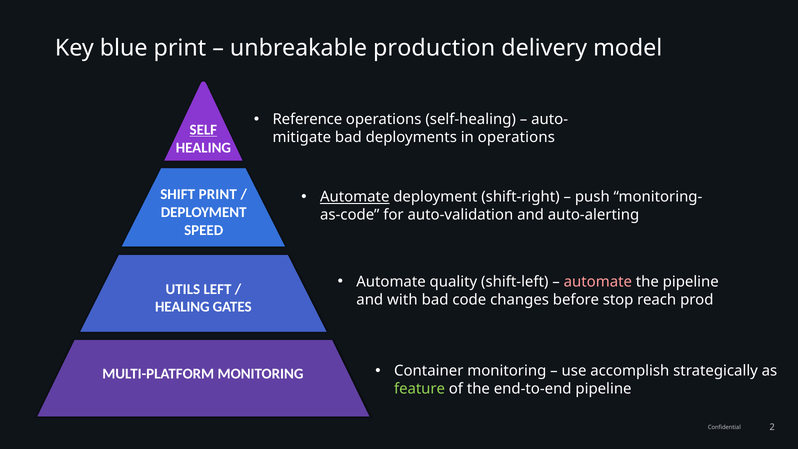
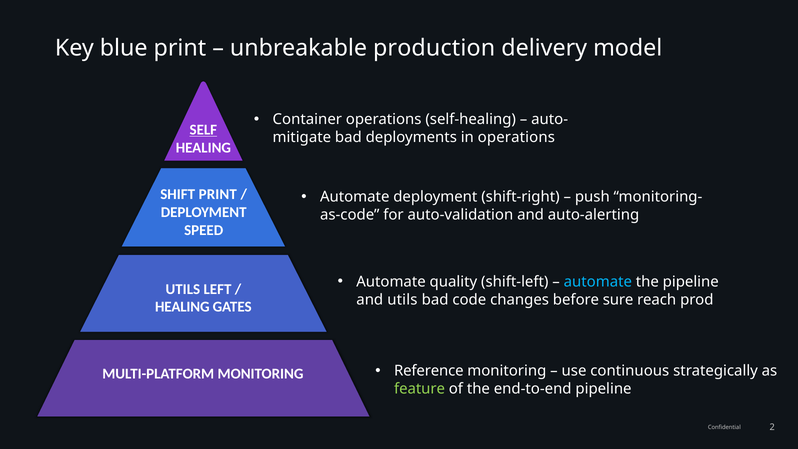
Reference: Reference -> Container (307, 119)
Automate underline: present -> none (355, 197)
automate colour: pink -> light blue (598, 282)
and with: with -> utils (402, 300)
stop: stop -> sure (618, 300)
Container: Container -> Reference (429, 371)
accomplish: accomplish -> continuous (630, 371)
